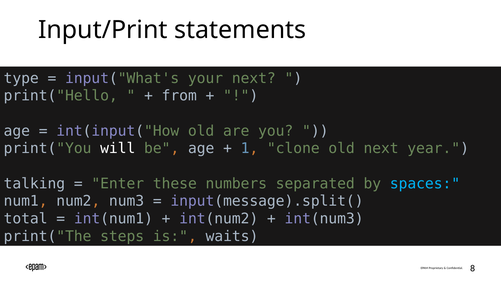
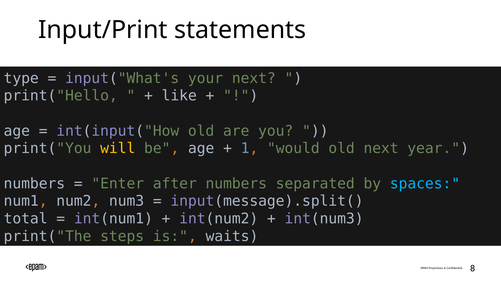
from: from -> like (179, 96)
will colour: white -> yellow (118, 148)
clone: clone -> would (293, 148)
talking: talking -> numbers (34, 183)
these: these -> after (175, 183)
